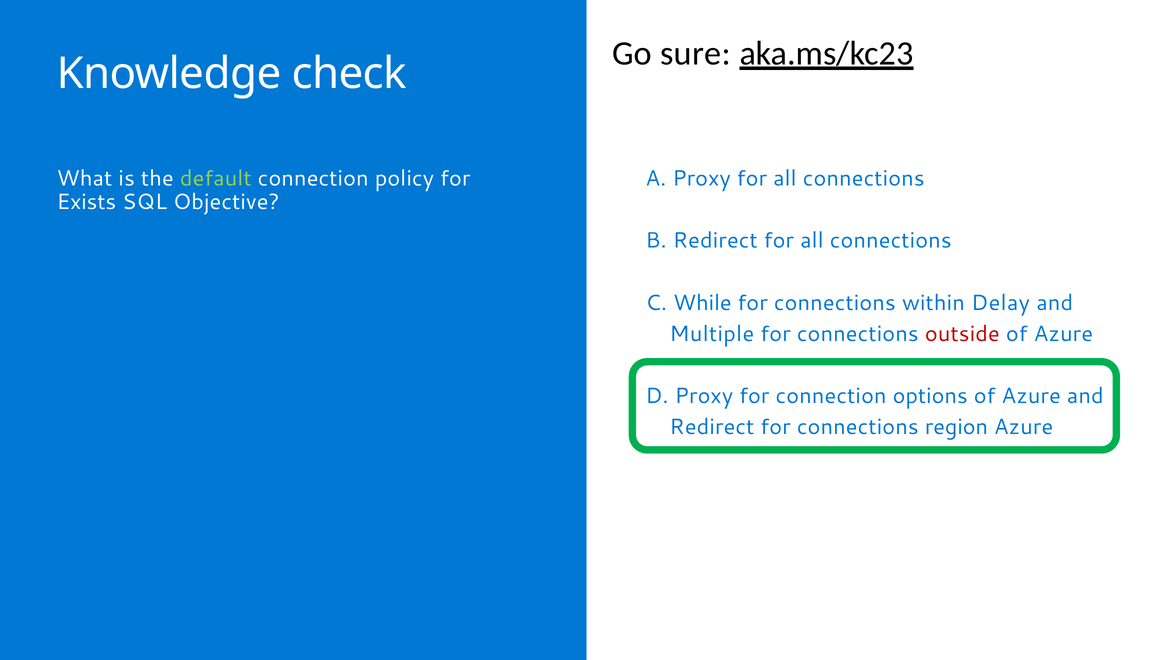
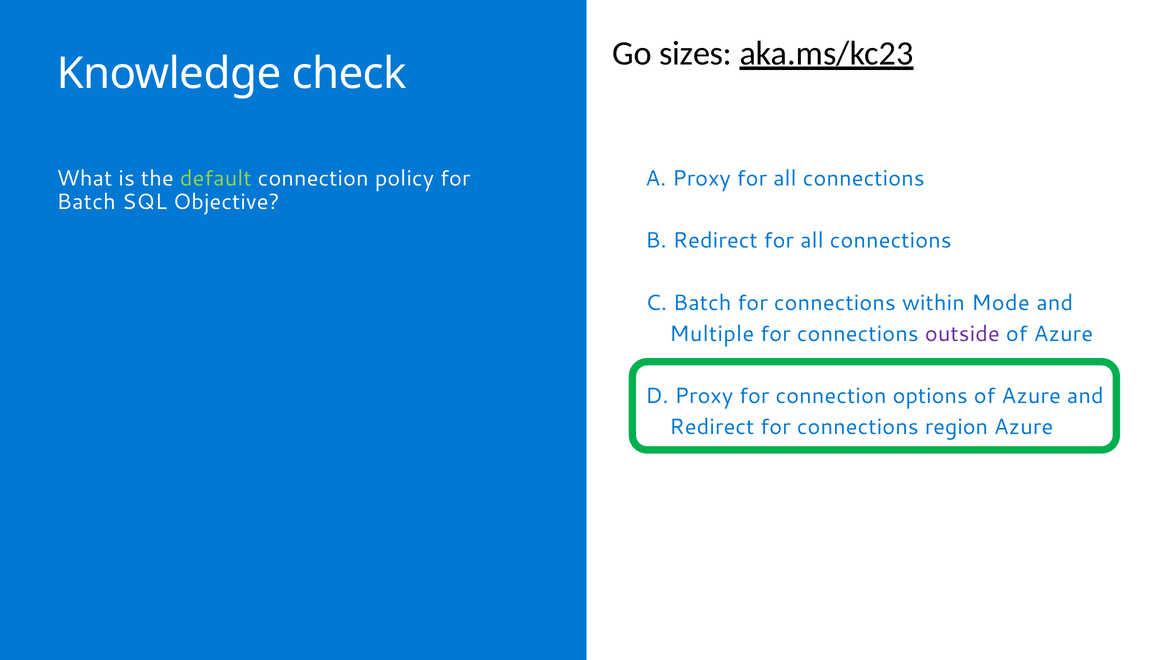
sure: sure -> sizes (696, 53)
Exists: Exists -> Batch (86, 202)
C While: While -> Batch (702, 303)
Delay: Delay -> Mode (1001, 303)
outside colour: red -> purple (962, 334)
